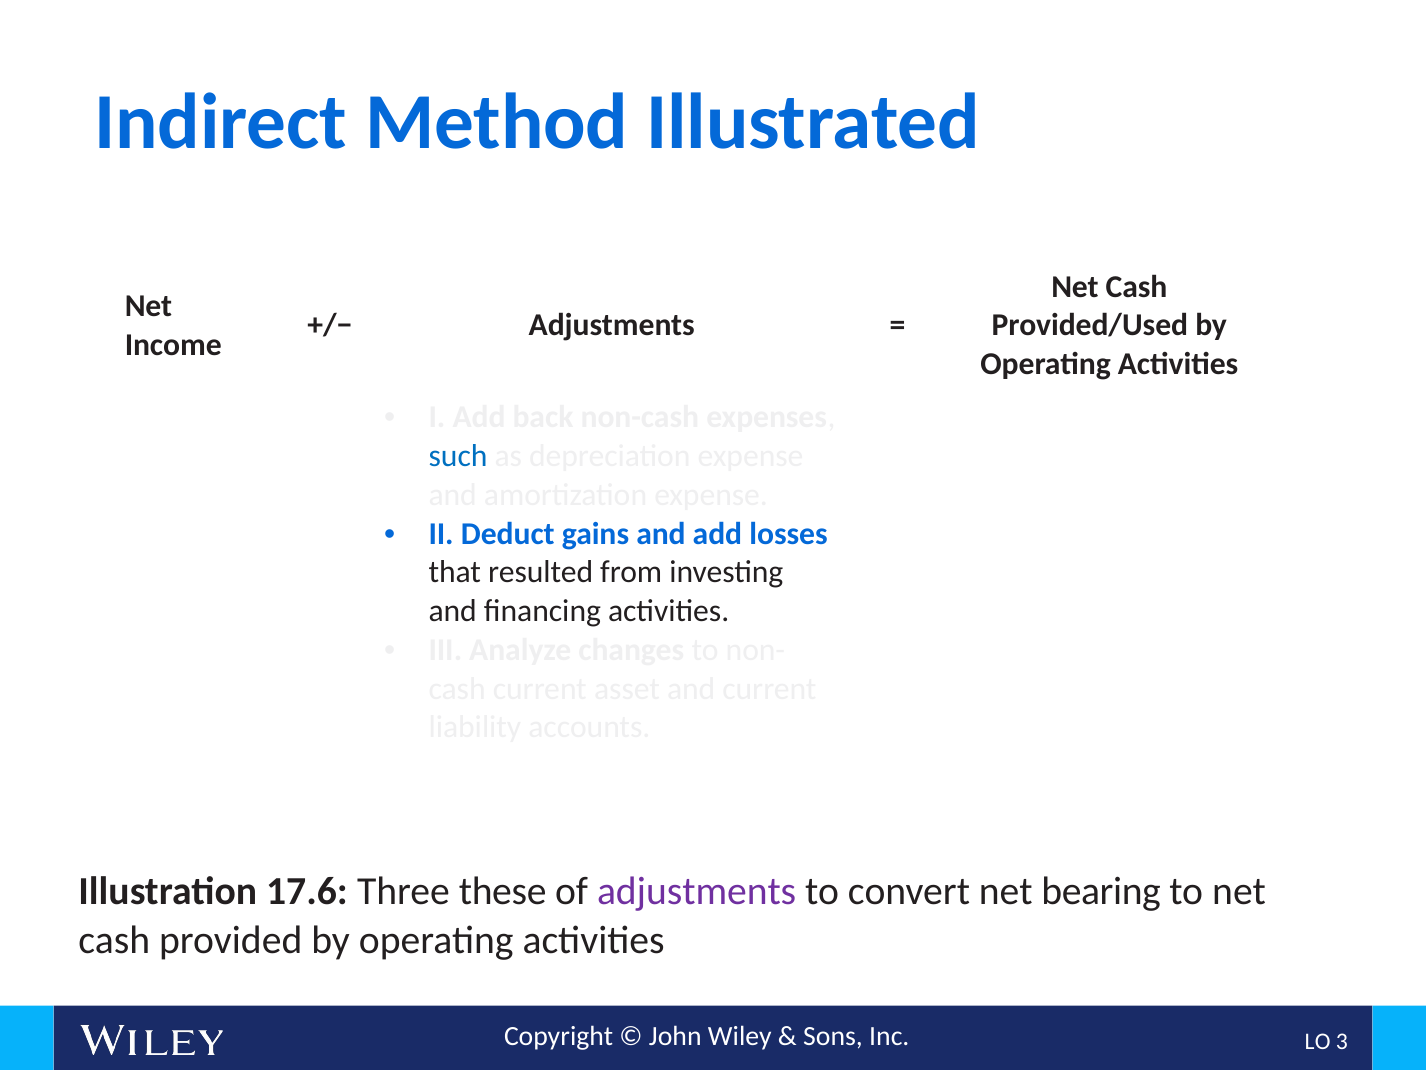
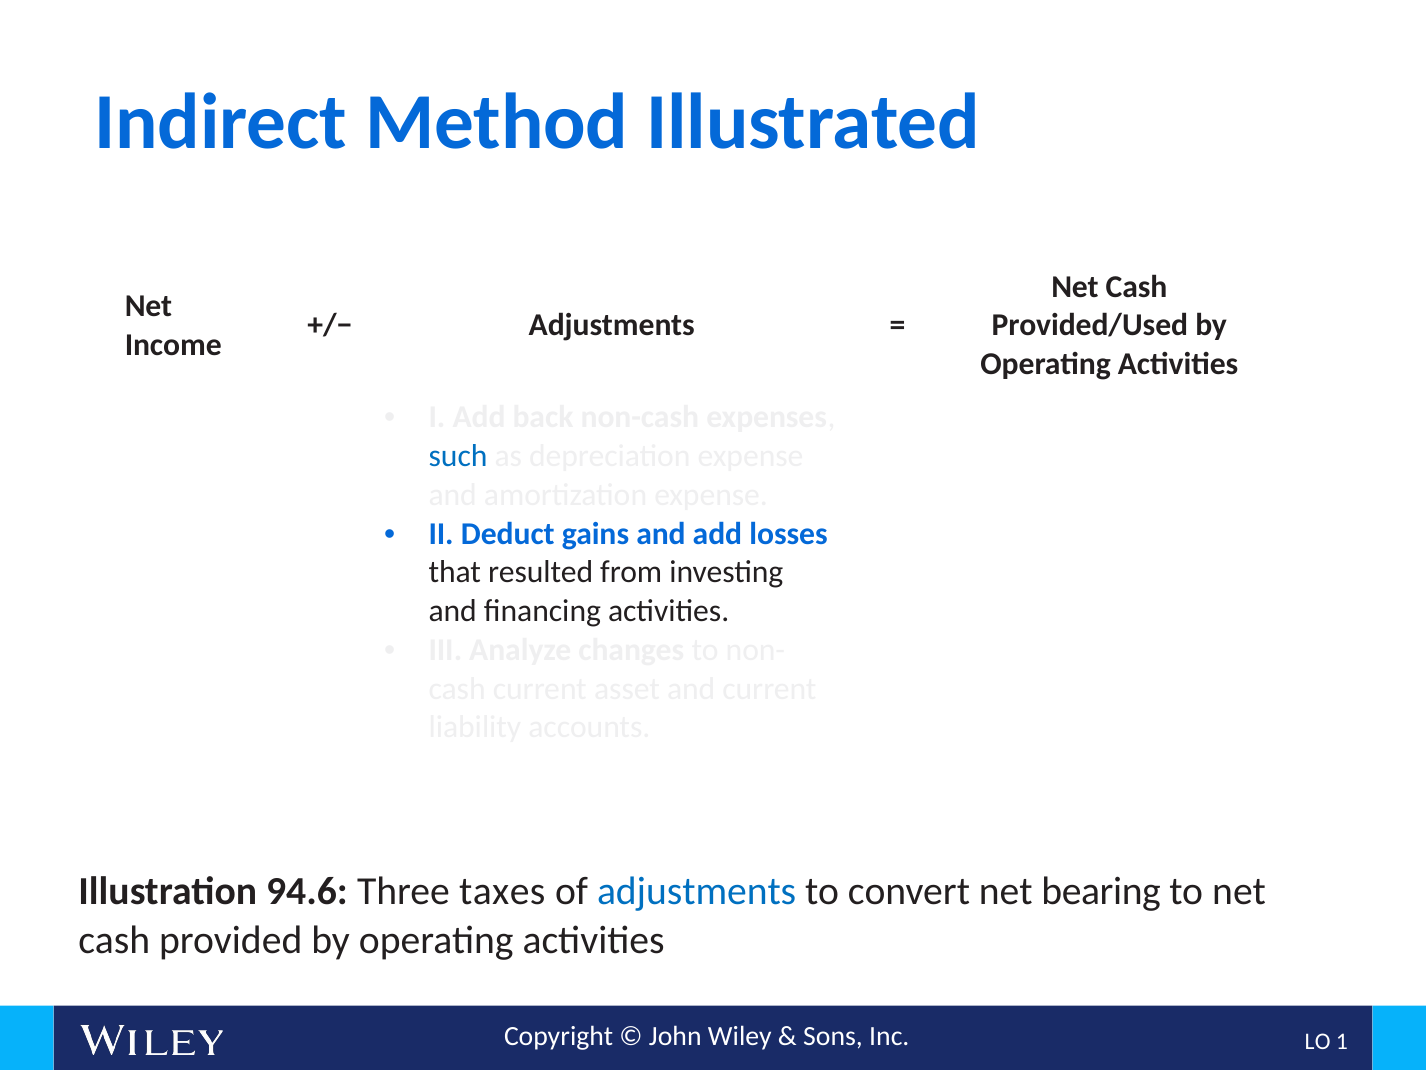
17.6: 17.6 -> 94.6 (307, 891)
these: these -> taxes (502, 891)
adjustments colour: purple -> blue (697, 891)
3: 3 -> 1 (1342, 1041)
